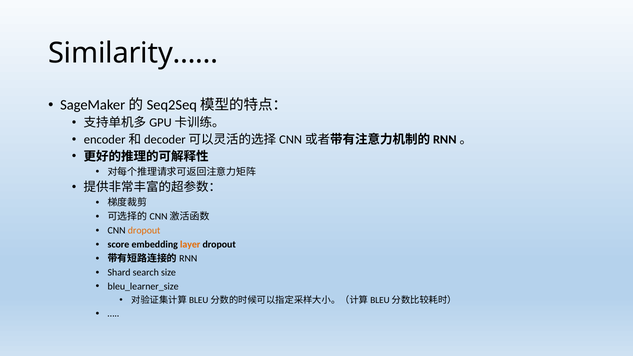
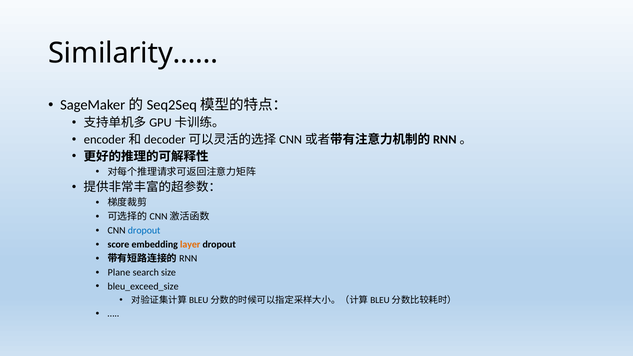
dropout colour: orange -> blue (144, 231)
Shard: Shard -> Plane (119, 273)
bleu_learner_size: bleu_learner_size -> bleu_exceed_size (143, 287)
